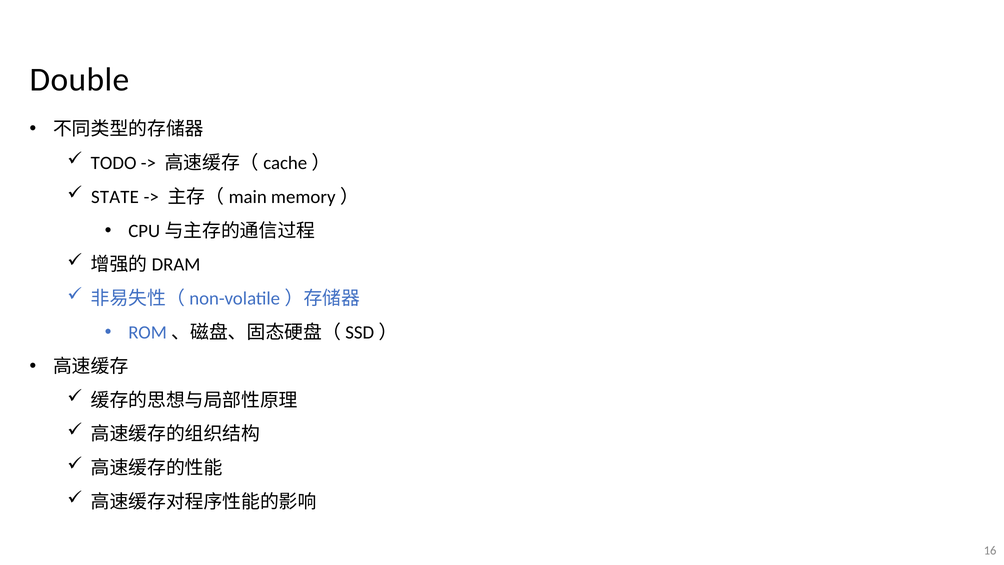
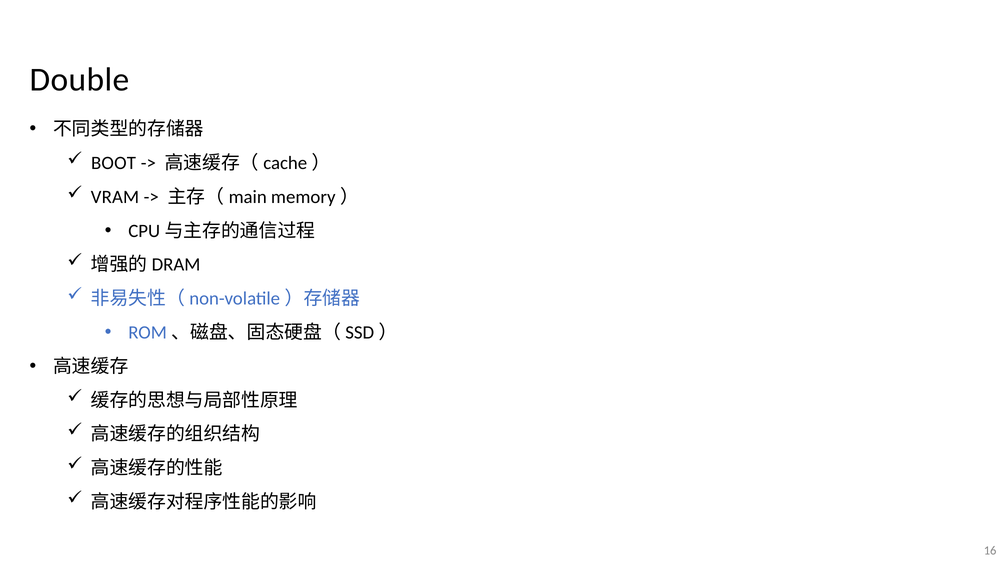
TODO: TODO -> BOOT (114, 163)
STATE: STATE -> VRAM (115, 197)
